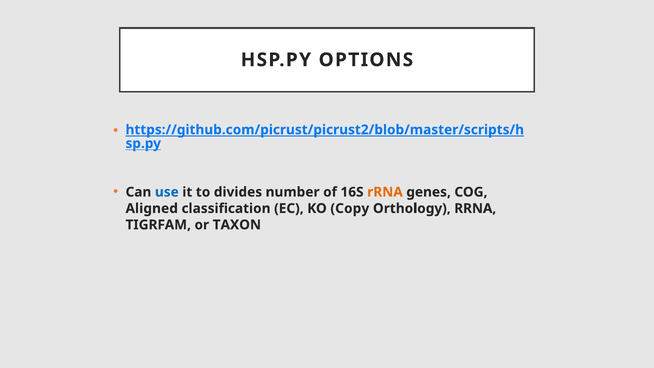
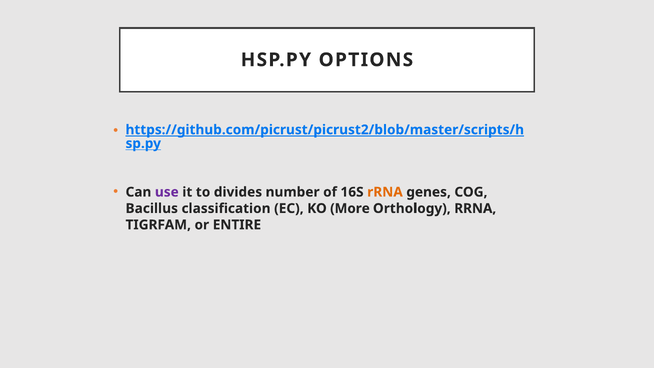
use colour: blue -> purple (167, 192)
Aligned: Aligned -> Bacillus (152, 208)
Copy: Copy -> More (350, 208)
TAXON: TAXON -> ENTIRE (237, 225)
